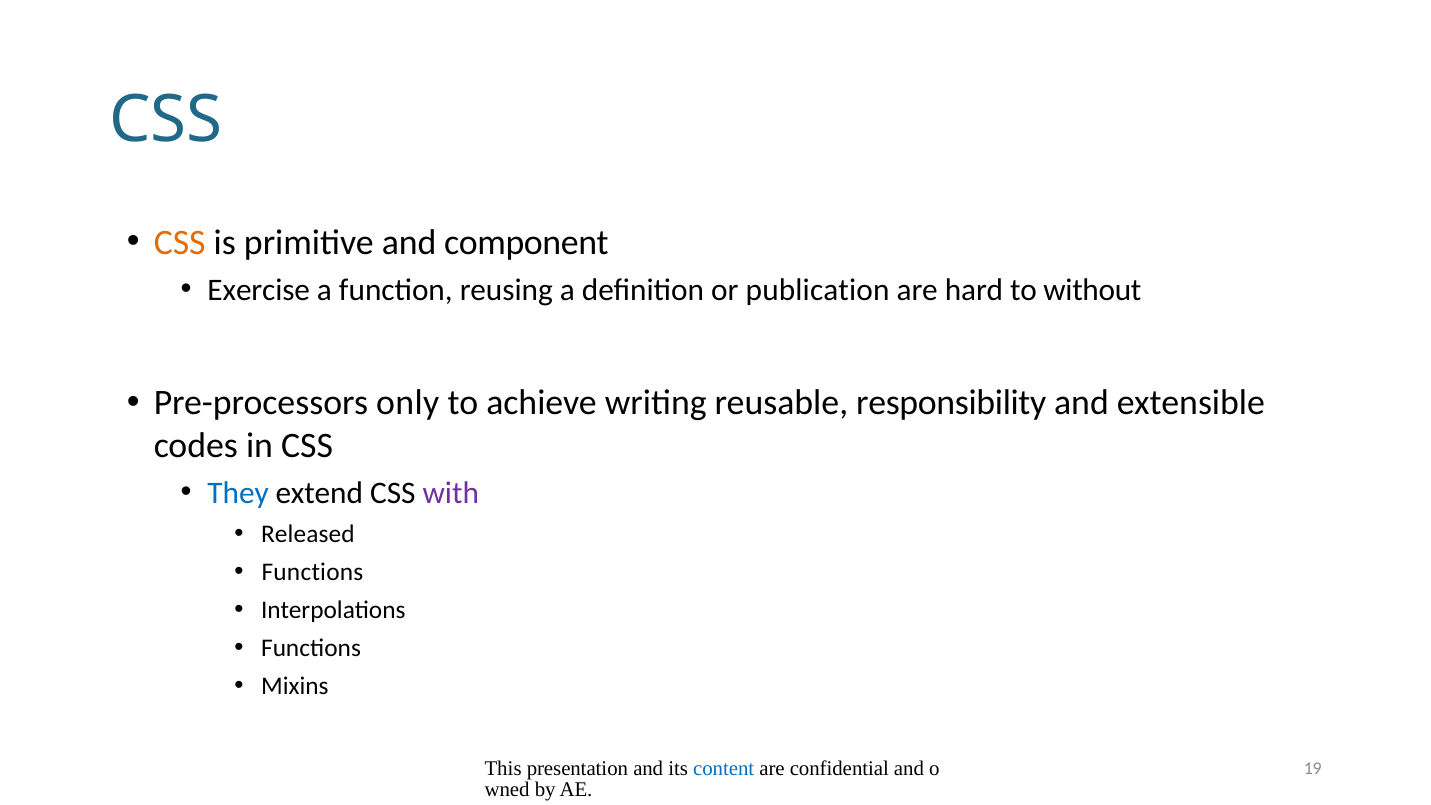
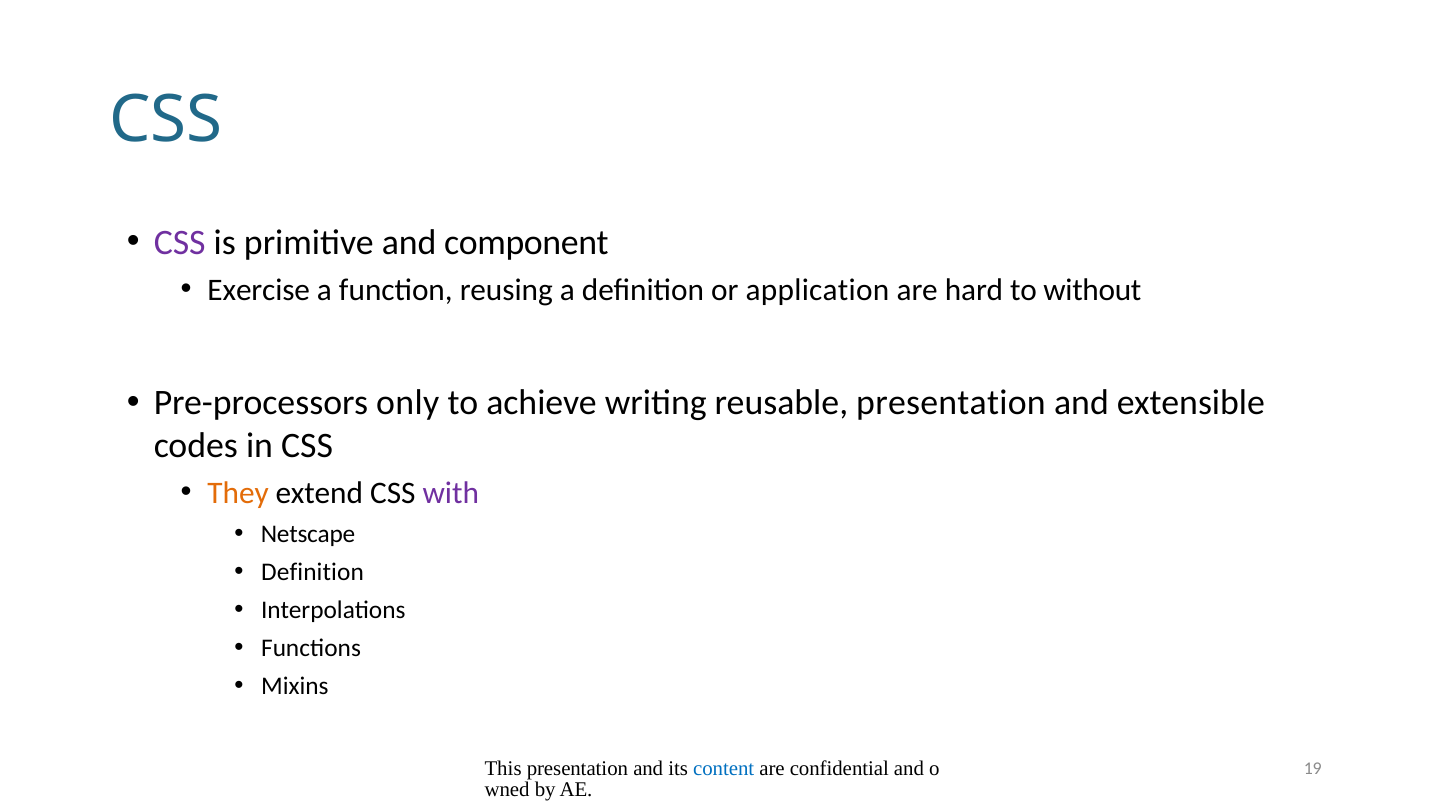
CSS colour: orange -> purple (180, 242)
publication: publication -> application (818, 290)
reusable responsibility: responsibility -> presentation (951, 403)
They colour: blue -> orange (238, 493)
Released: Released -> Netscape (308, 534)
Functions: Functions -> Definition (313, 572)
